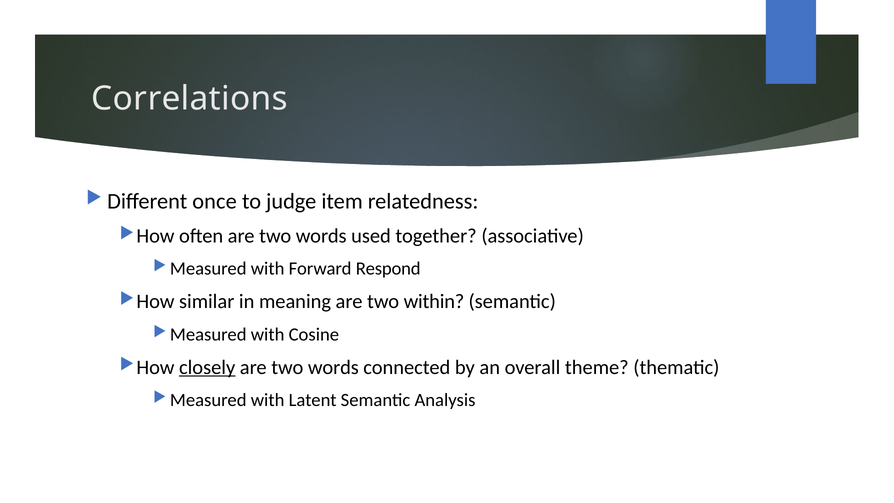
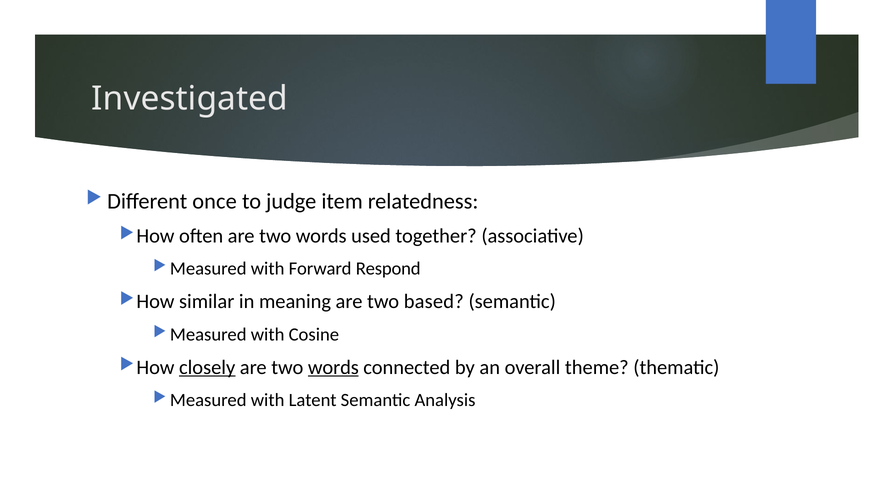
Correlations: Correlations -> Investigated (190, 99)
within: within -> based (434, 302)
words underline: none -> present (333, 367)
